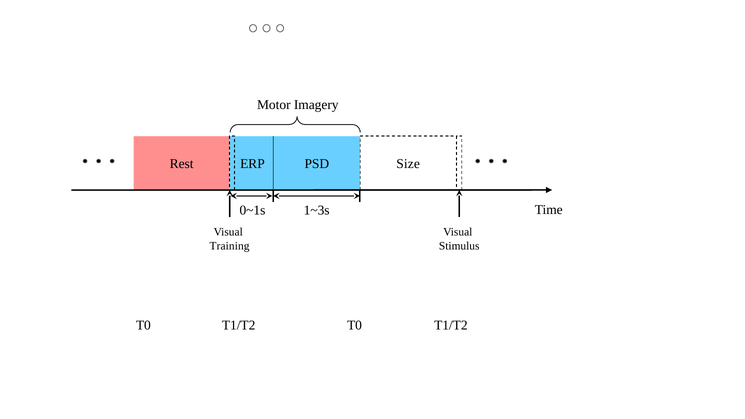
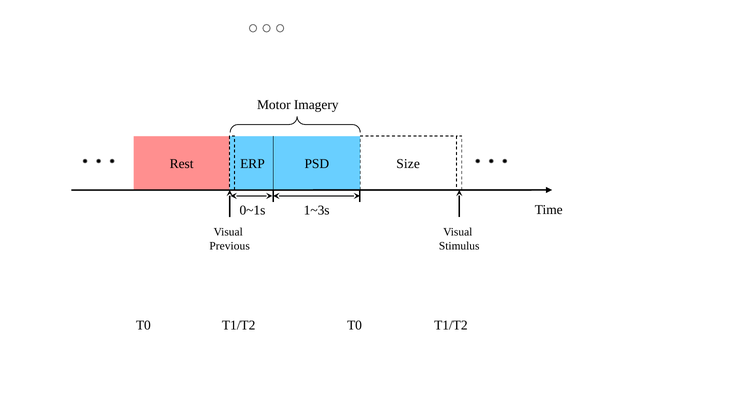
Training: Training -> Previous (230, 246)
